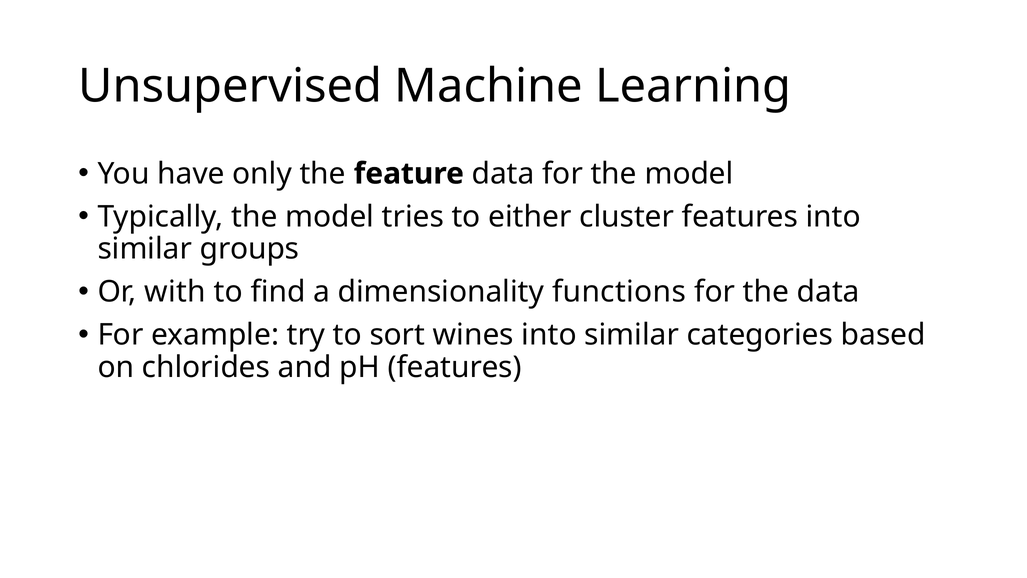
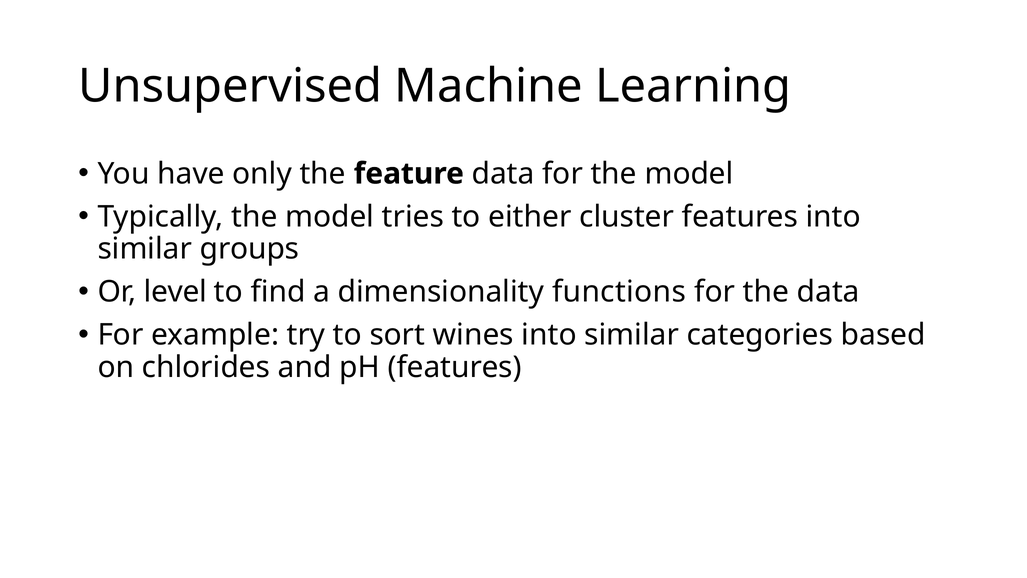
with: with -> level (175, 292)
